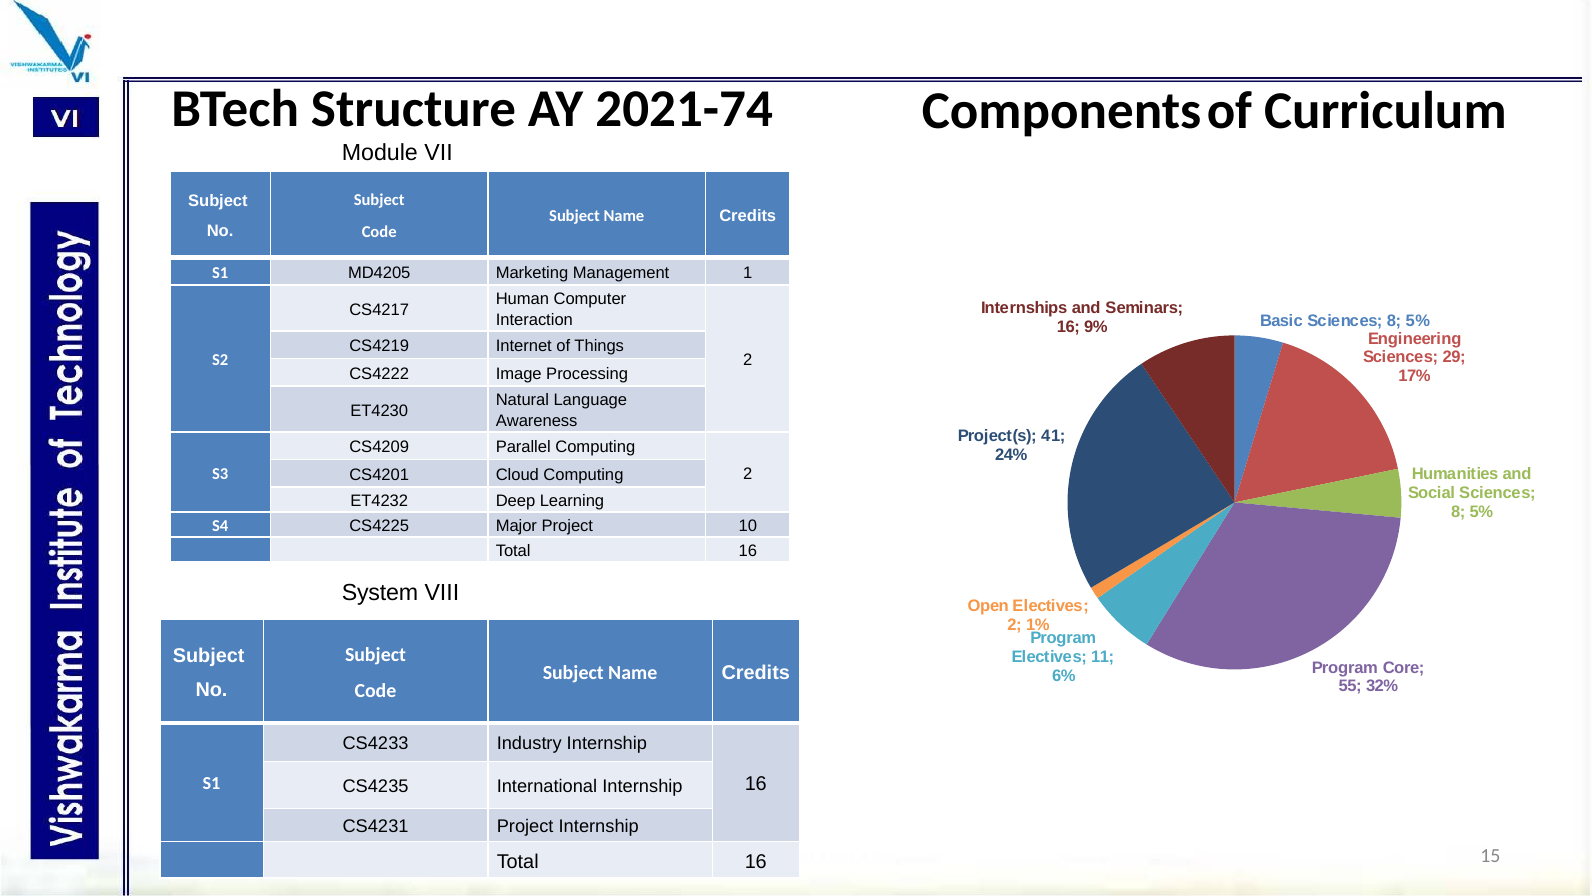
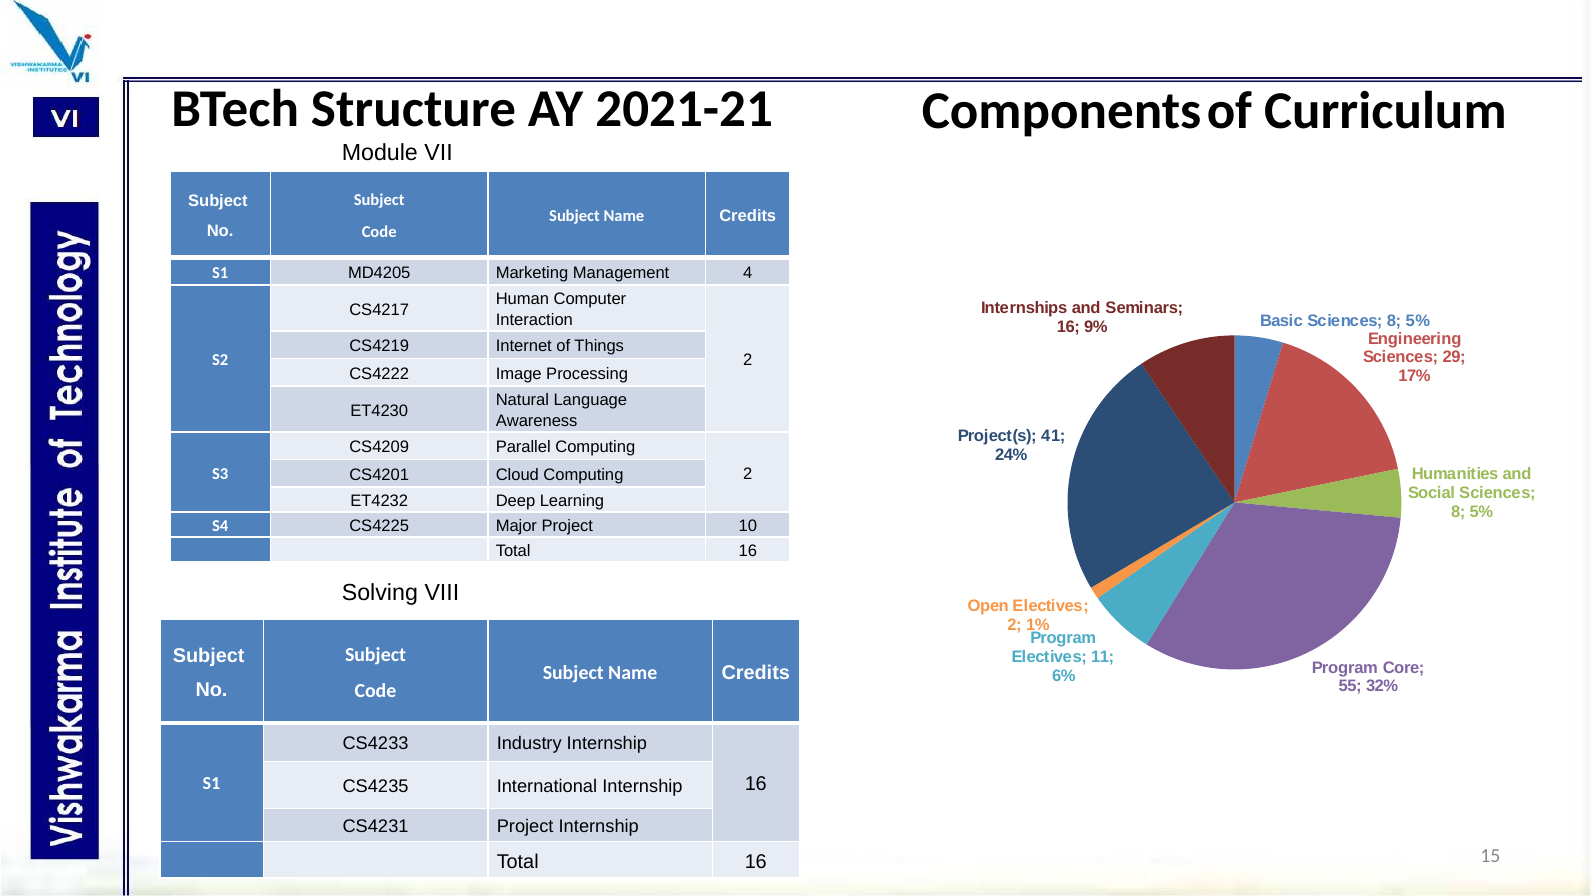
2021-74: 2021-74 -> 2021-21 (684, 109)
1: 1 -> 4 (748, 273)
System: System -> Solving (380, 592)
